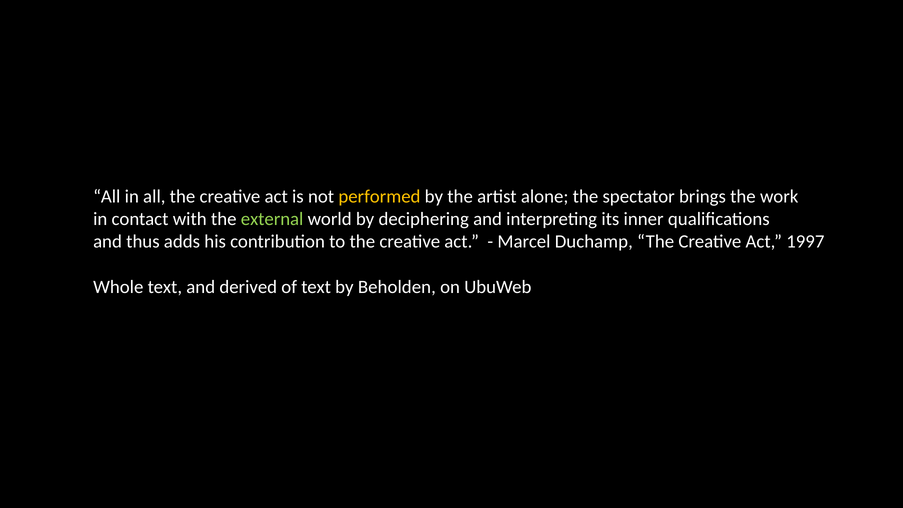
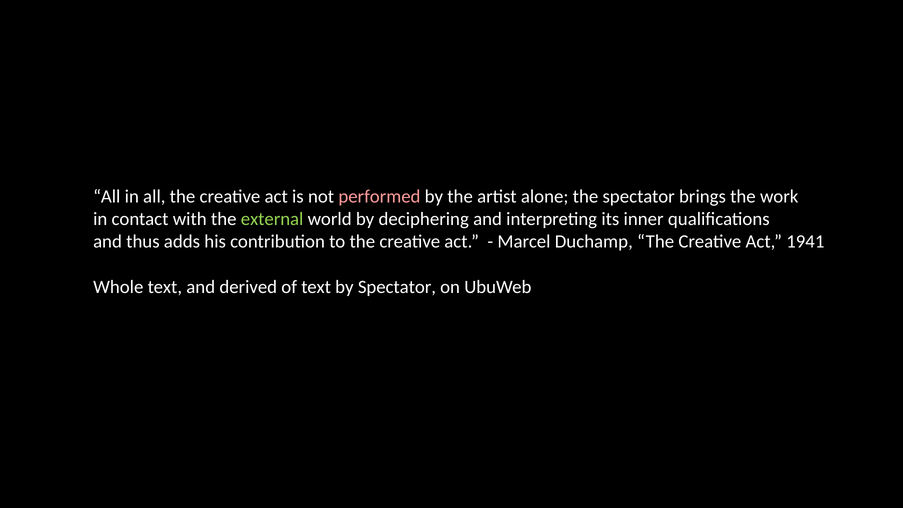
performed colour: yellow -> pink (379, 197)
1997: 1997 -> 1941 (805, 242)
by Beholden: Beholden -> Spectator (397, 287)
